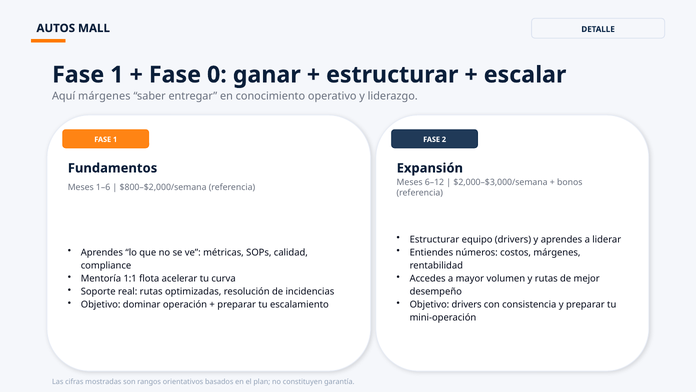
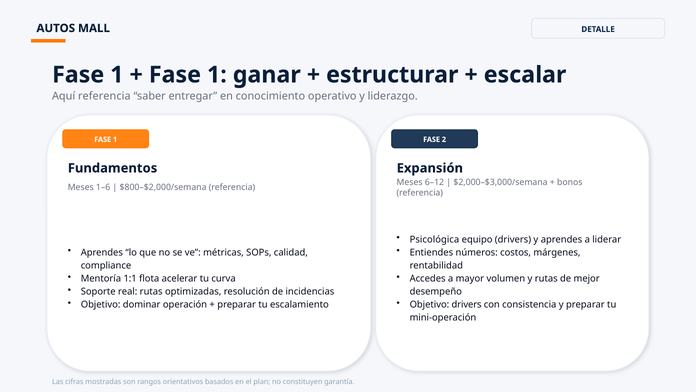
0: 0 -> 1 (217, 75)
Aquí márgenes: márgenes -> referencia (104, 96)
Estructurar: Estructurar -> Psicológica (434, 239)
